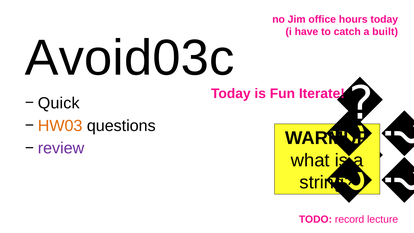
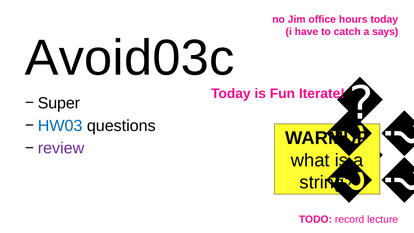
built: built -> says (385, 32)
Quick: Quick -> Super (59, 103)
HW03 colour: orange -> blue (60, 126)
